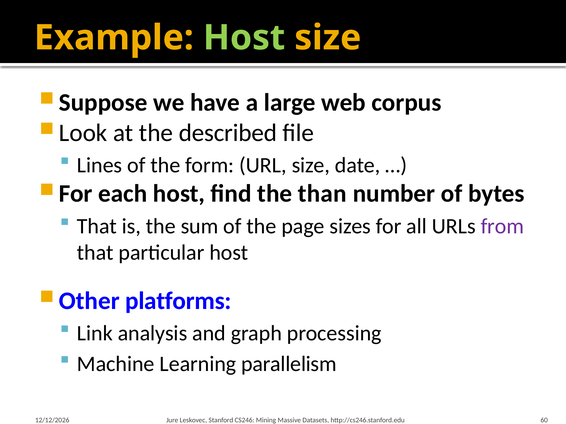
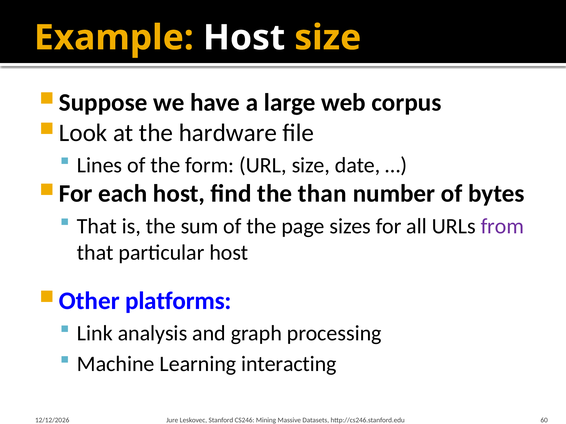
Host colour: light green -> white (244, 38)
described: described -> hardware (228, 133)
parallelism: parallelism -> interacting (289, 364)
